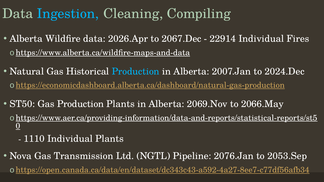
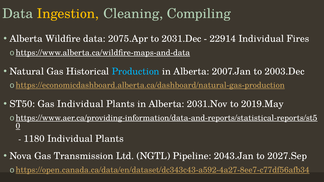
Ingestion colour: light blue -> yellow (68, 14)
2026.Apr: 2026.Apr -> 2075.Apr (128, 39)
2067.Dec: 2067.Dec -> 2031.Dec (182, 39)
2024.Dec: 2024.Dec -> 2003.Dec (285, 72)
Gas Production: Production -> Individual (80, 104)
2069.Nov: 2069.Nov -> 2031.Nov (207, 104)
2066.May: 2066.May -> 2019.May (262, 104)
1110: 1110 -> 1180 (34, 139)
2076.Jan: 2076.Jan -> 2043.Jan (234, 156)
2053.Sep: 2053.Sep -> 2027.Sep (287, 156)
